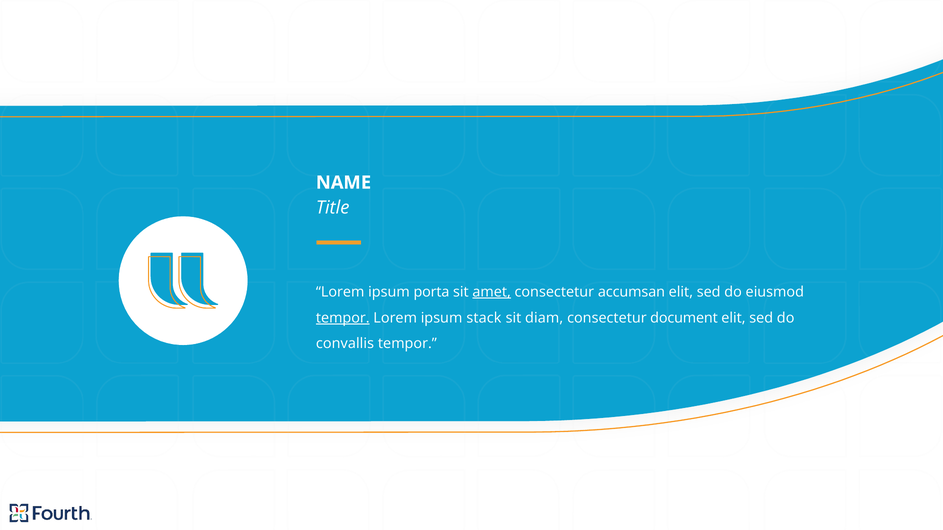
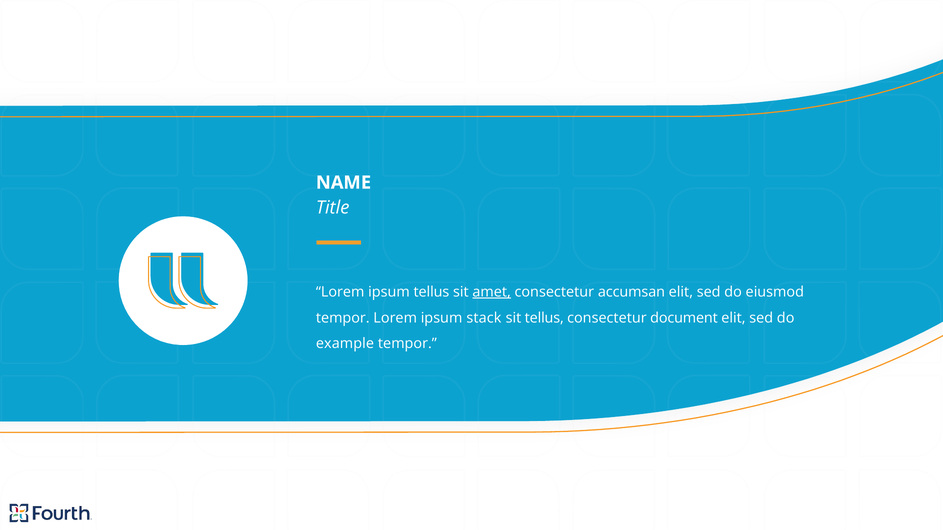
ipsum porta: porta -> tellus (431, 292)
tempor underline: present -> none (343, 318)
sit diam: diam -> tellus (544, 318)
convallis: convallis -> example (345, 344)
